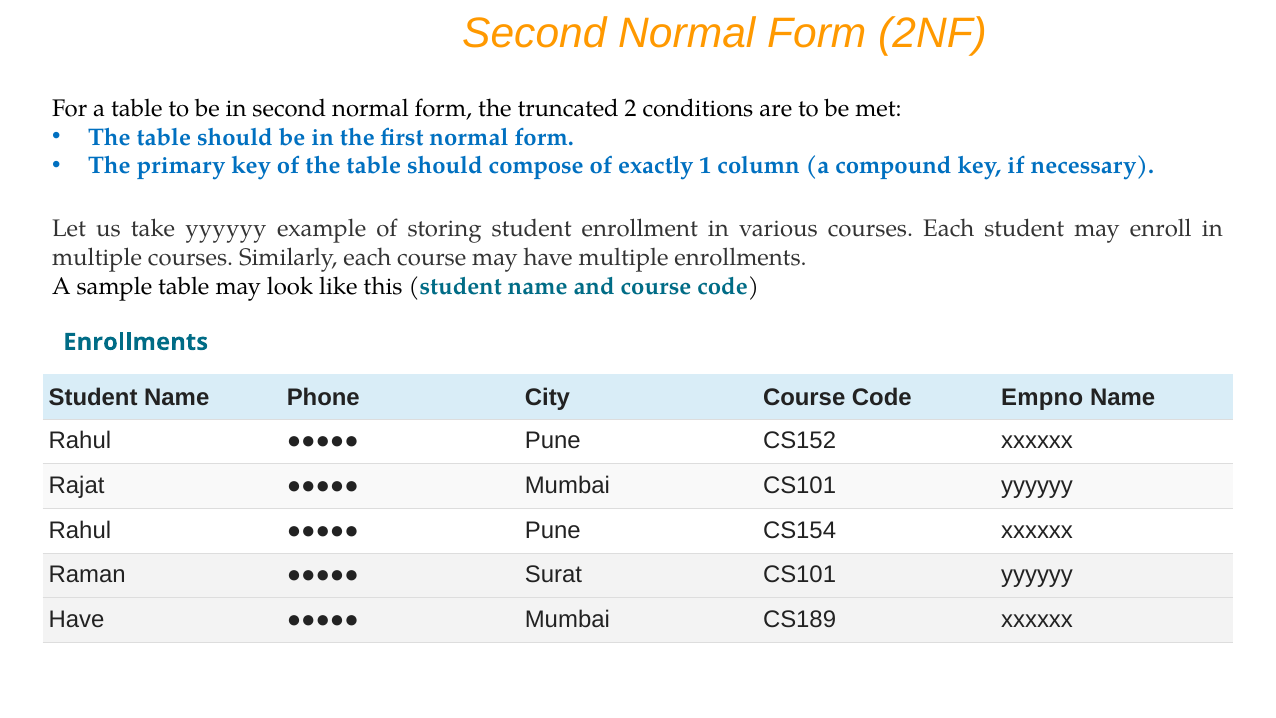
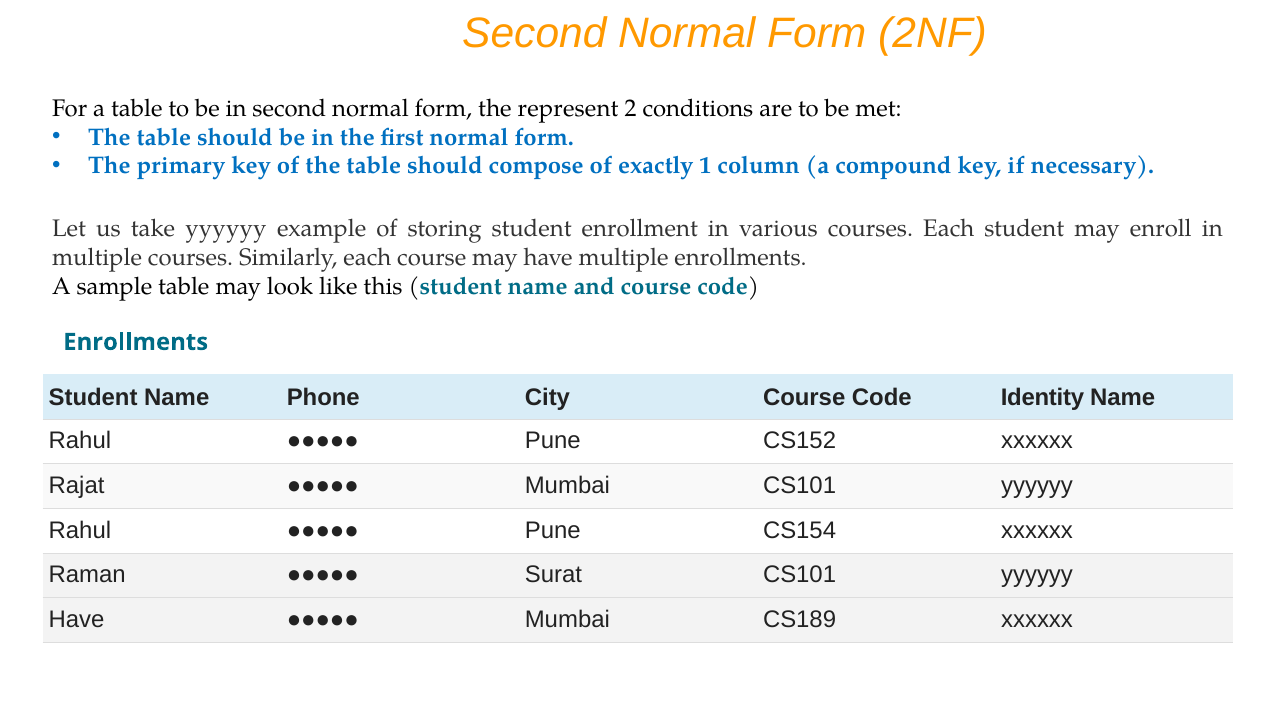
truncated: truncated -> represent (568, 108)
Empno: Empno -> Identity (1042, 397)
